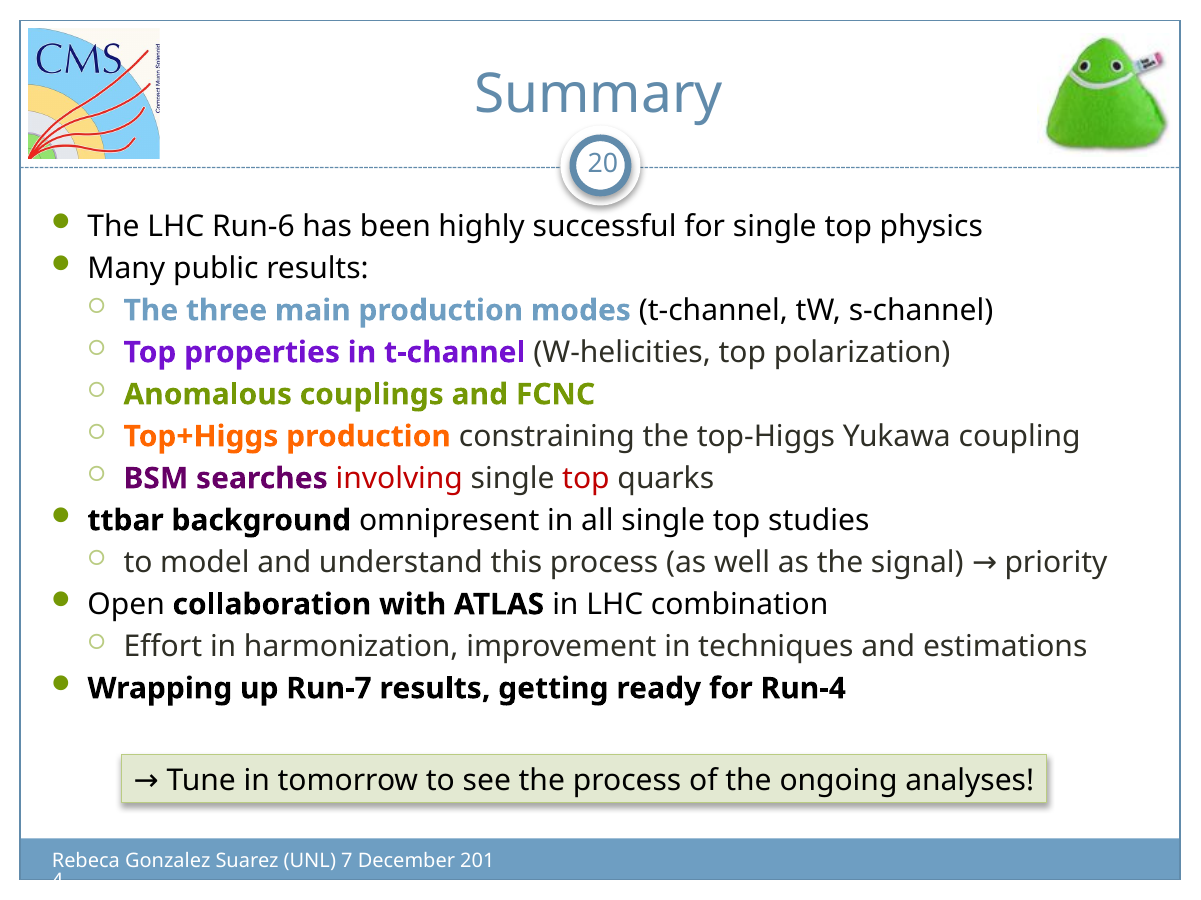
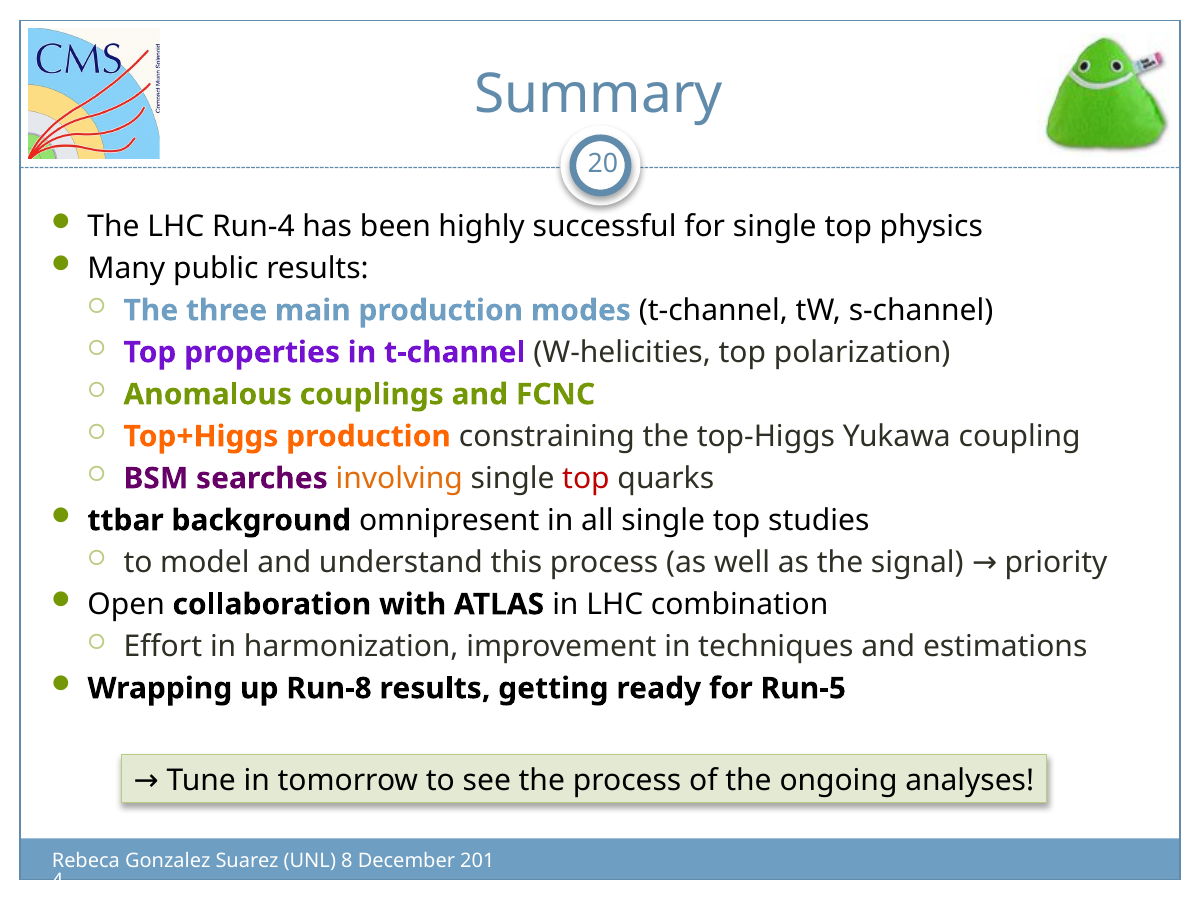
Run-6: Run-6 -> Run-4 (253, 227)
involving colour: red -> orange (399, 479)
Run-7: Run-7 -> Run-8 (329, 689)
Run-4: Run-4 -> Run-5 (803, 689)
7: 7 -> 8 (347, 861)
